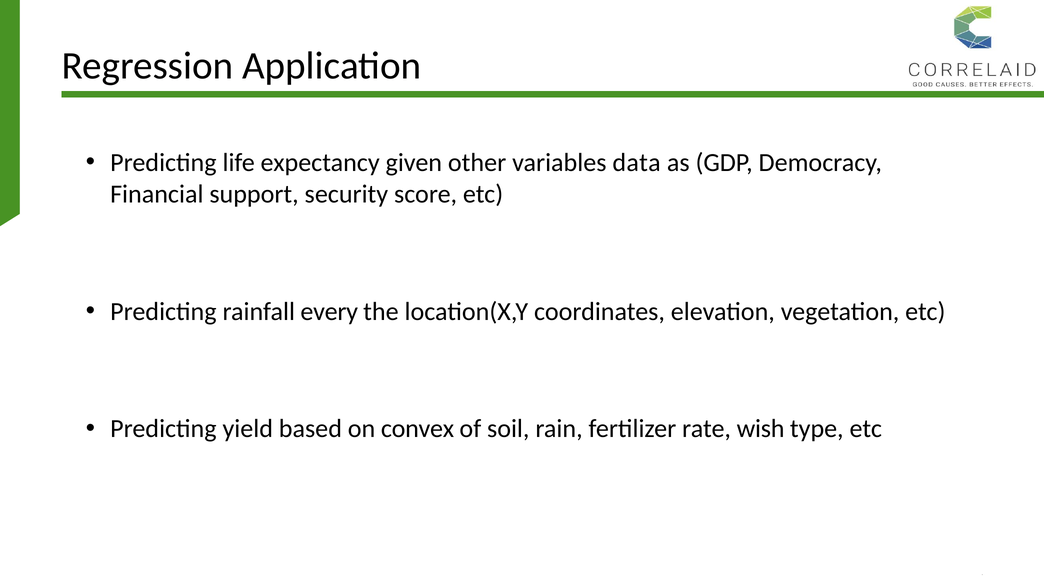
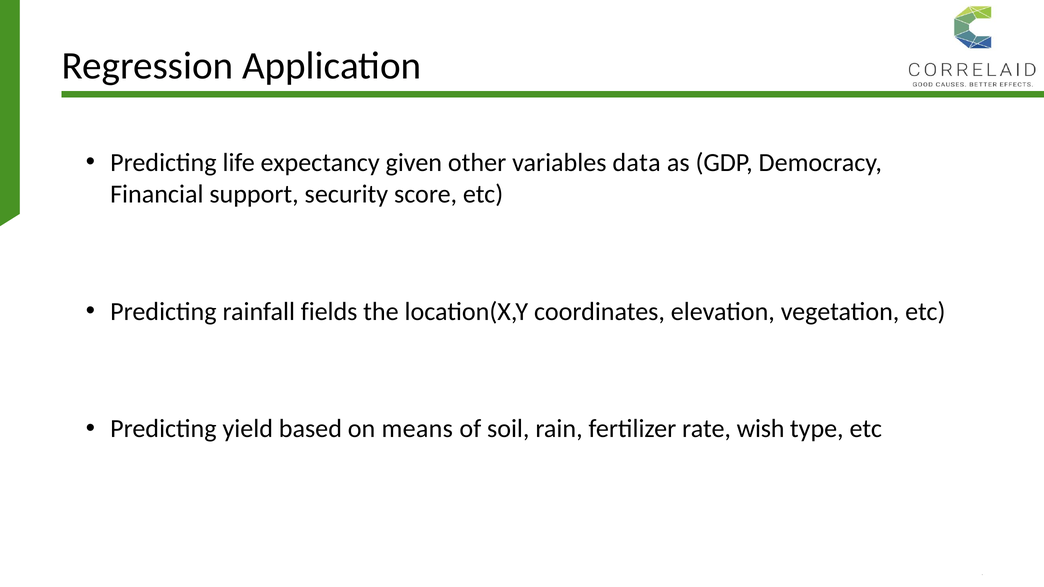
every: every -> fields (329, 312)
convex: convex -> means (417, 429)
